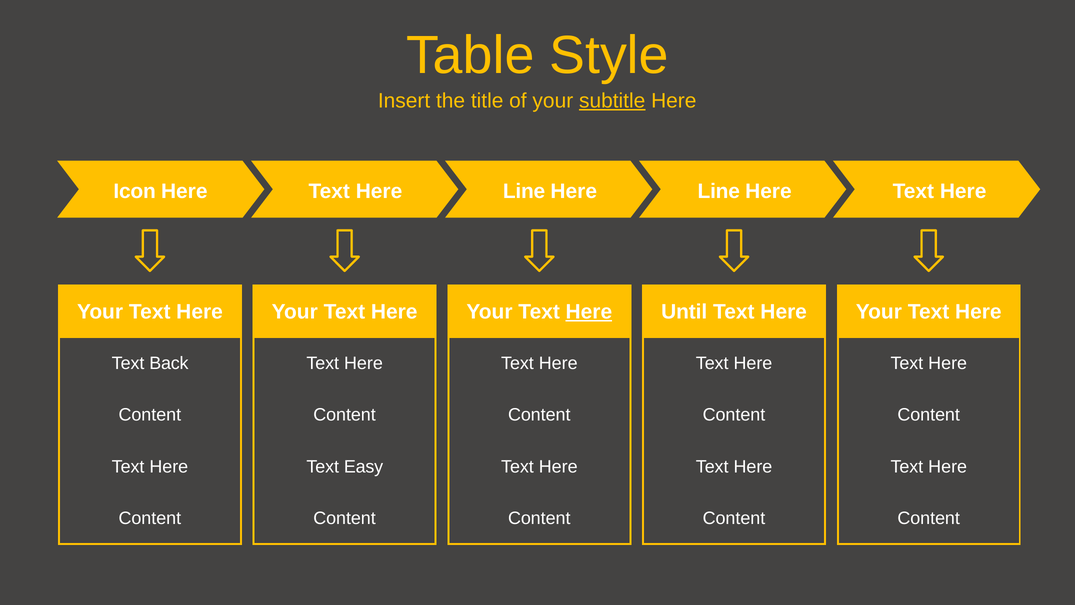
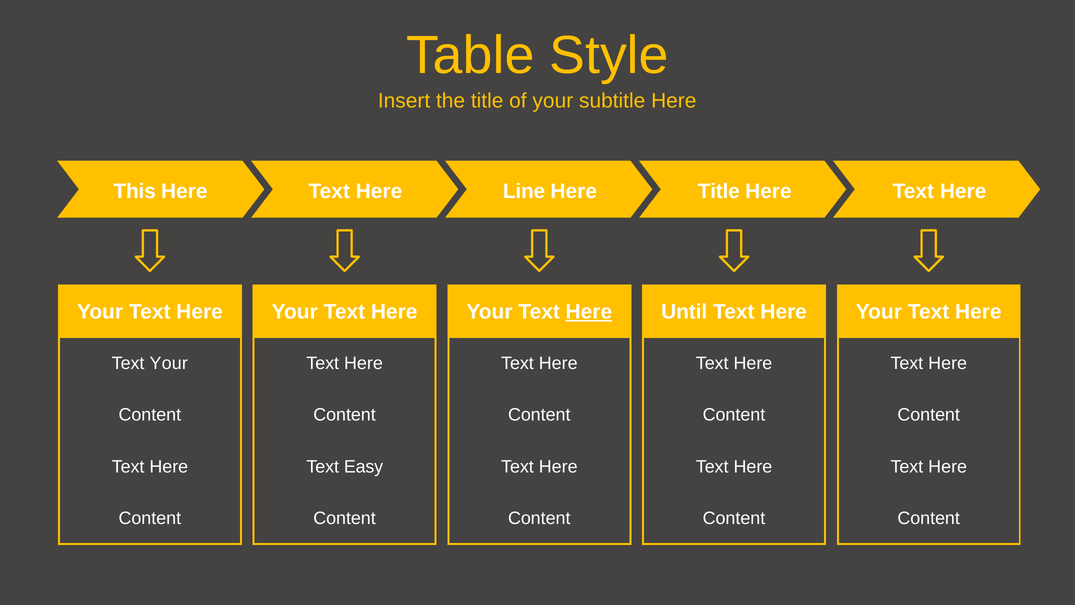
subtitle underline: present -> none (612, 101)
Icon: Icon -> This (135, 191)
Text Here Line: Line -> Title (719, 191)
Text Back: Back -> Your (169, 363)
